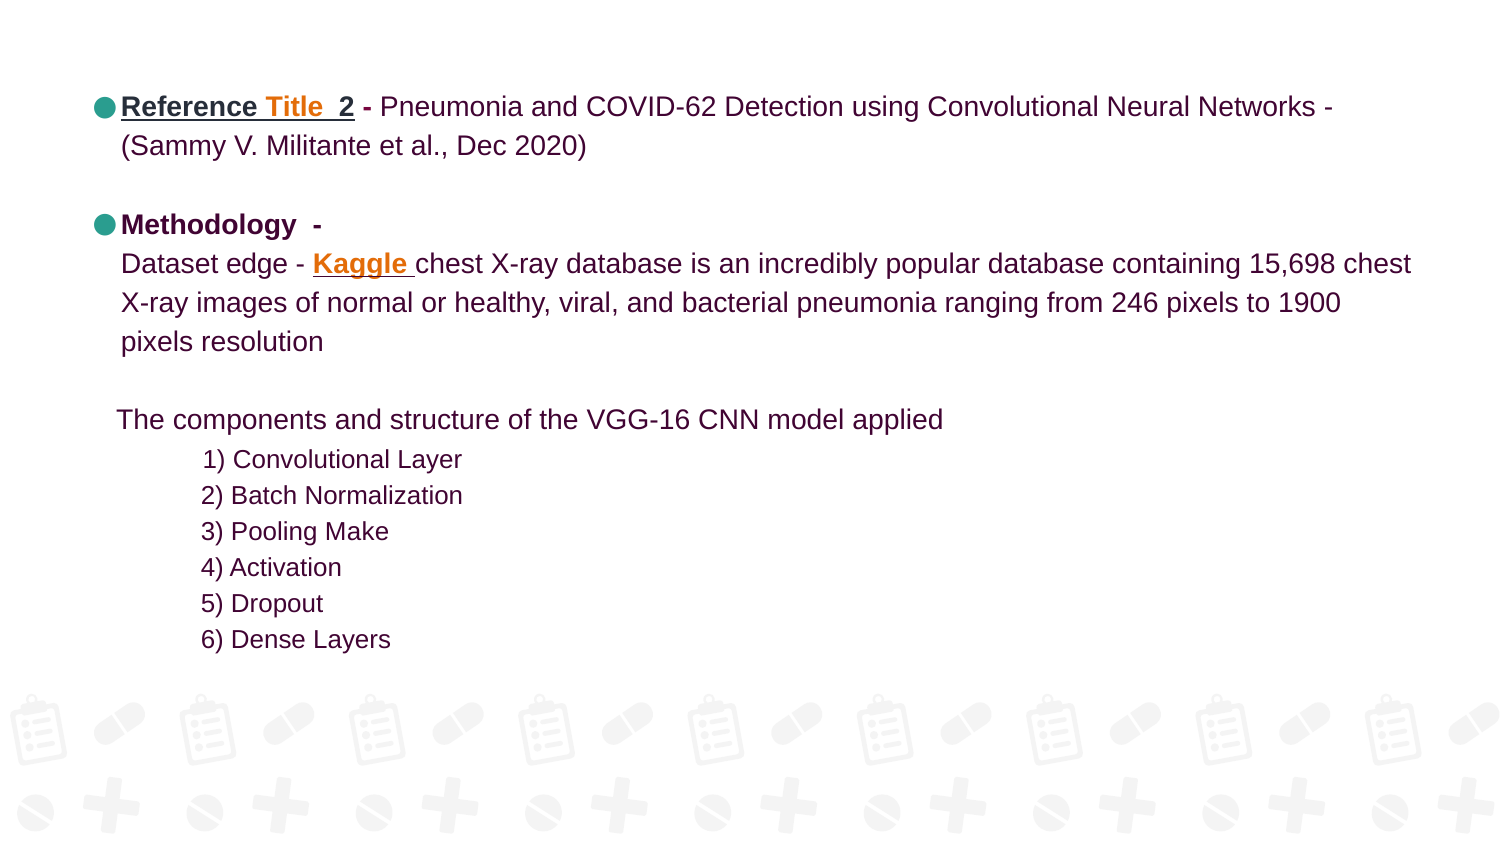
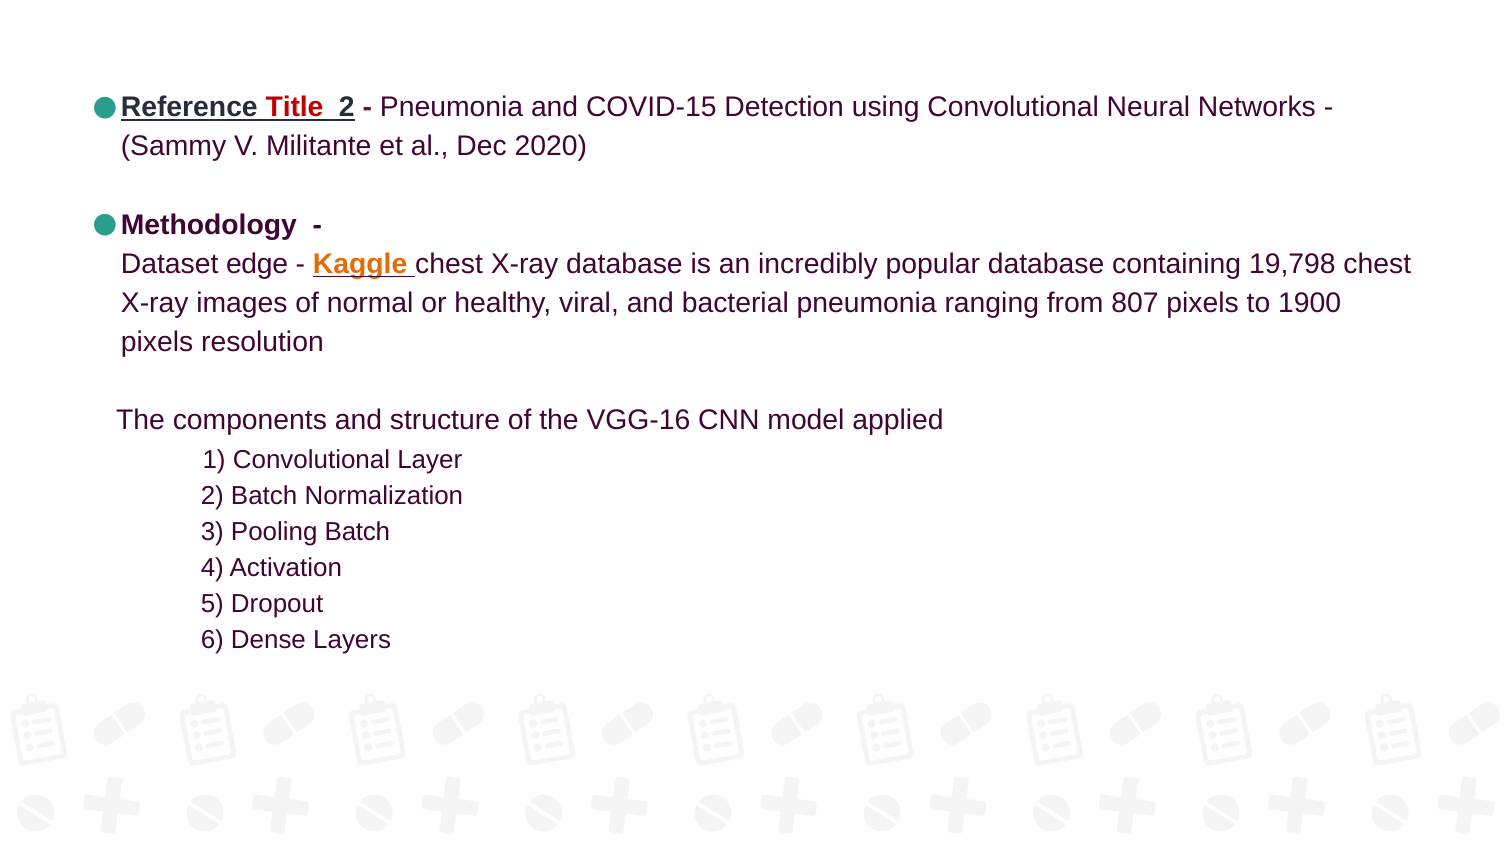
Title colour: orange -> red (294, 108)
COVID-62: COVID-62 -> COVID-15 (651, 108)
15,698: 15,698 -> 19,798 (1292, 264)
246: 246 -> 807 (1135, 303)
Pooling Make: Make -> Batch (357, 532)
